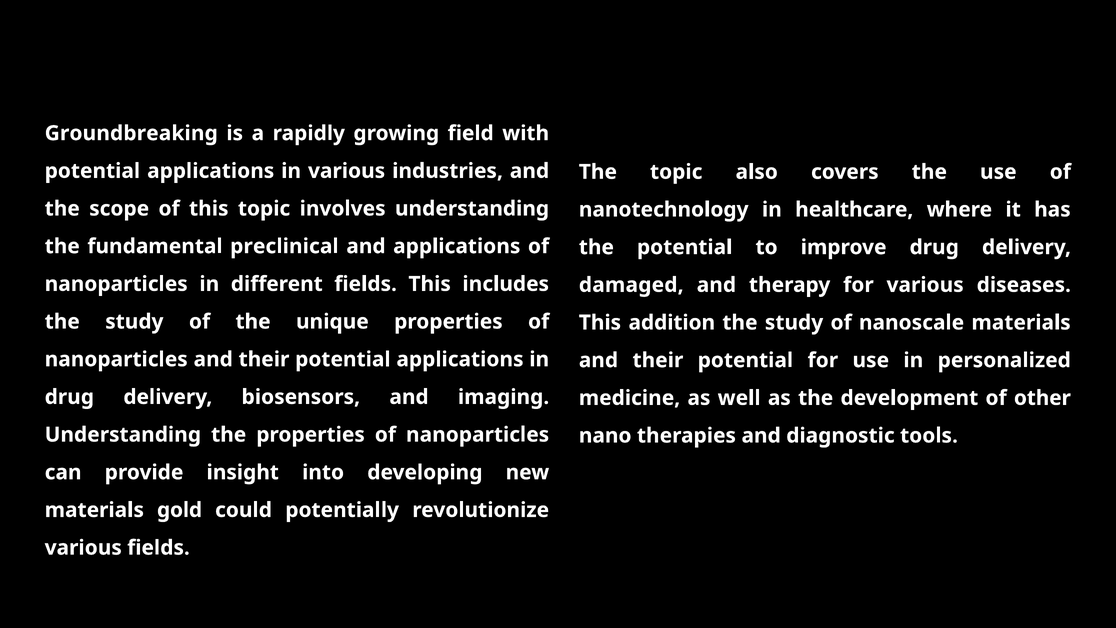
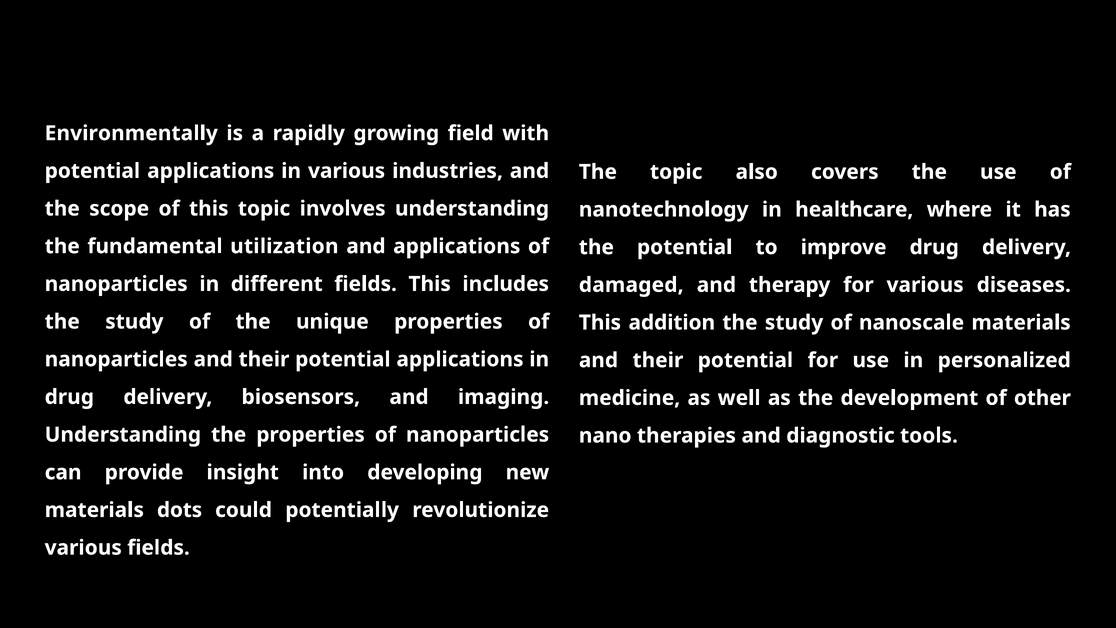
Groundbreaking: Groundbreaking -> Environmentally (131, 133)
preclinical: preclinical -> utilization (284, 246)
gold: gold -> dots (180, 510)
